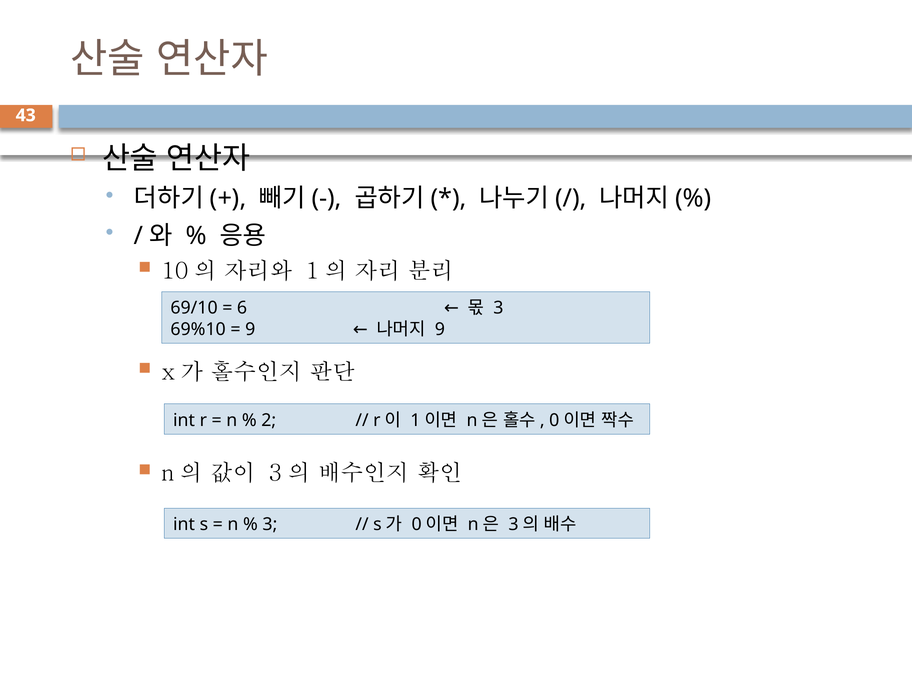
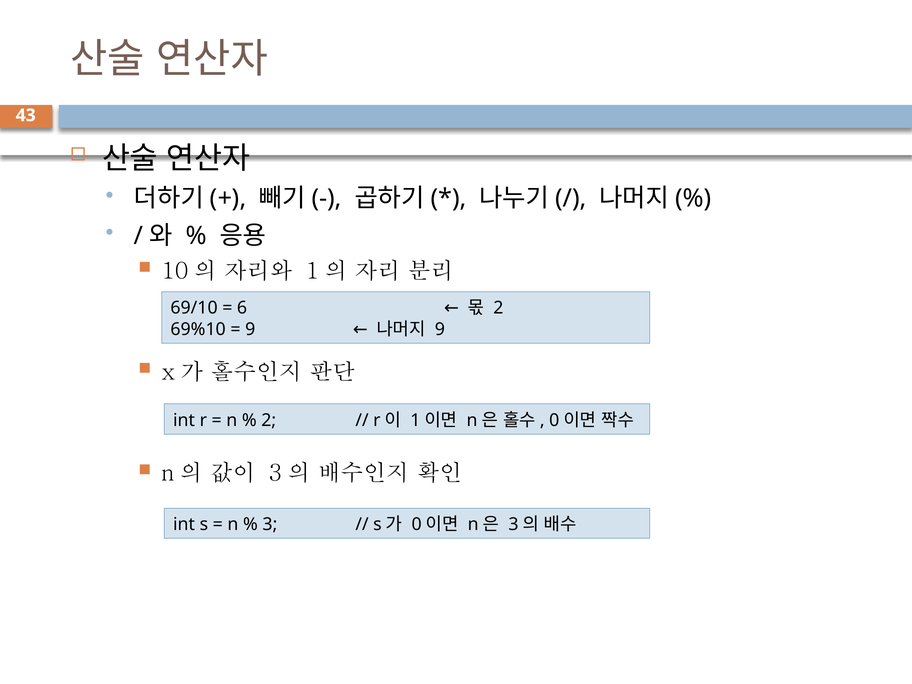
3: 3 -> 2 (498, 308)
